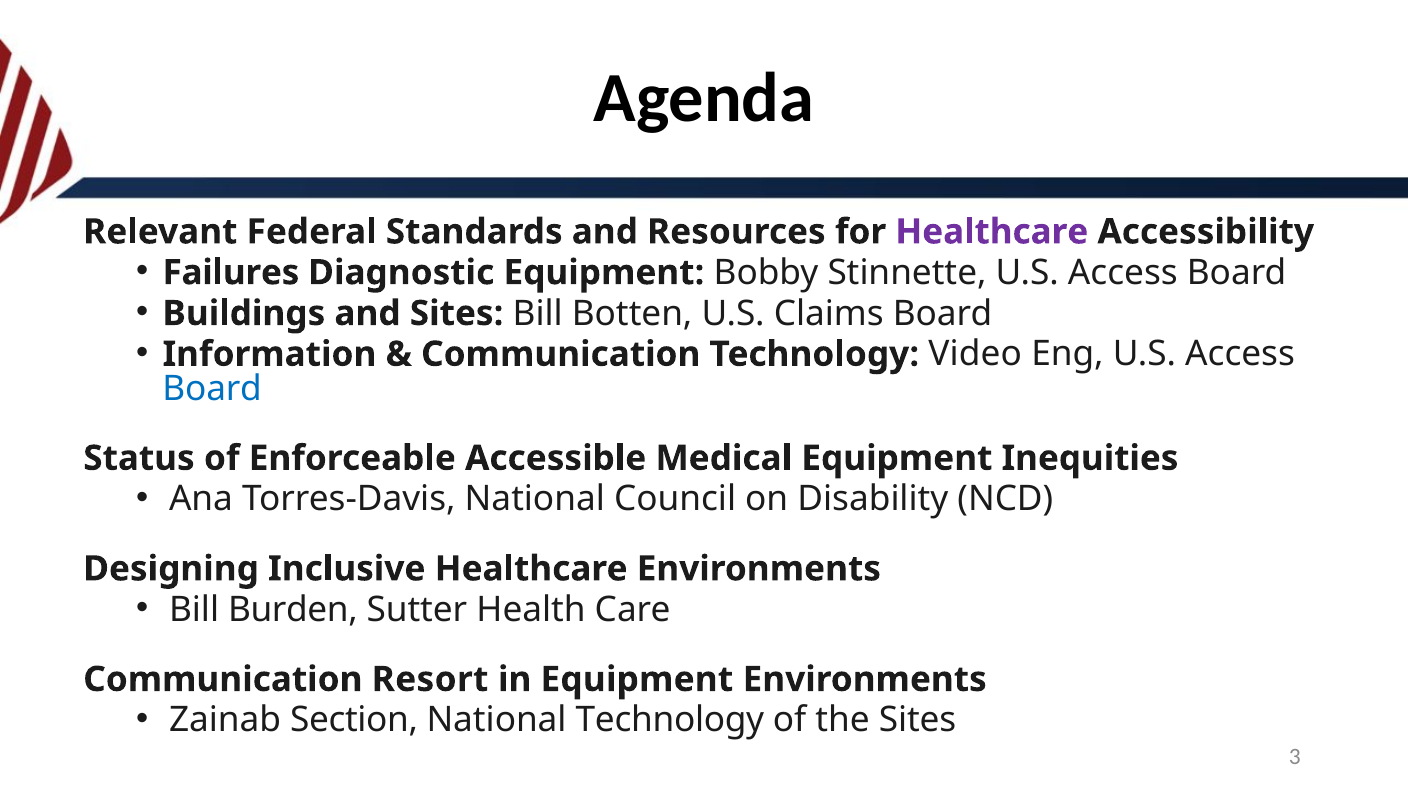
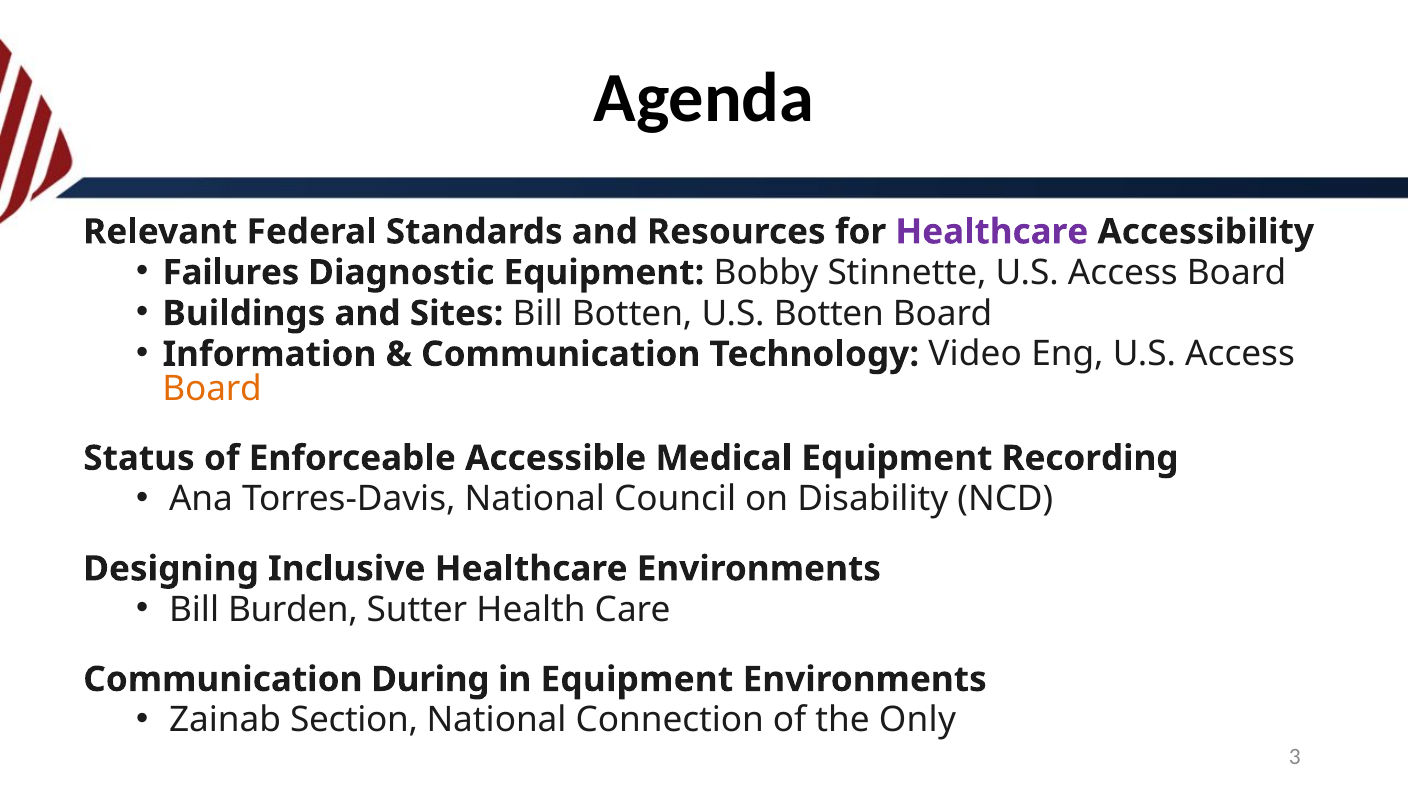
U.S Claims: Claims -> Botten (829, 313)
Board colour: blue -> orange (212, 388)
Inequities: Inequities -> Recording (1090, 458)
Resort: Resort -> During (430, 679)
National Technology: Technology -> Connection (670, 720)
the Sites: Sites -> Only (917, 720)
